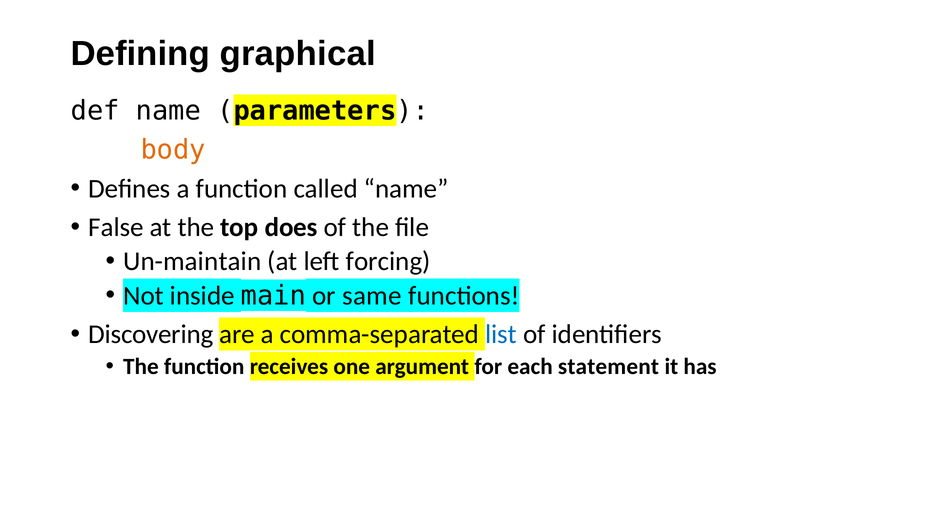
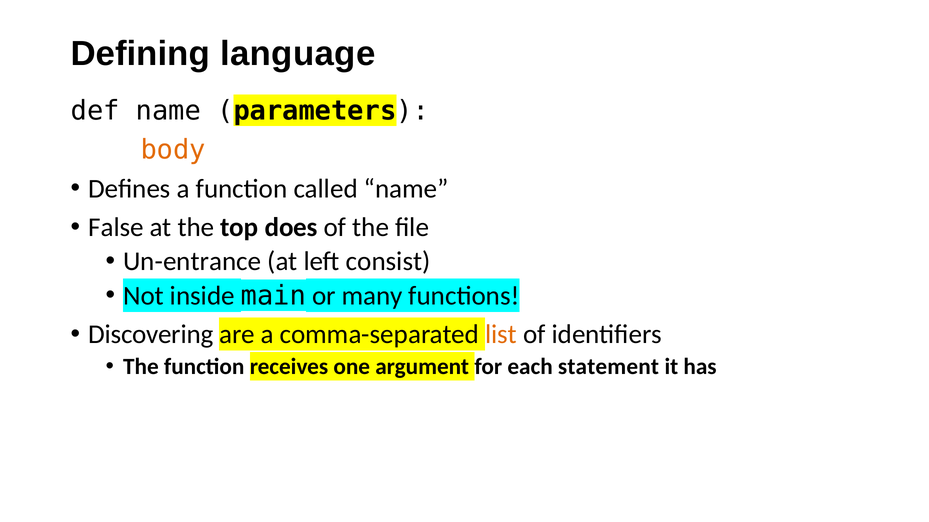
graphical: graphical -> language (298, 54)
Un-maintain: Un-maintain -> Un-entrance (192, 262)
forcing: forcing -> consist (388, 262)
same: same -> many (372, 296)
list colour: blue -> orange (501, 335)
